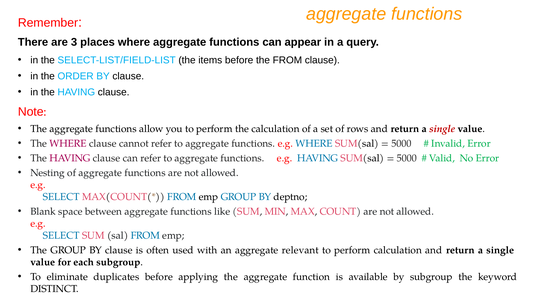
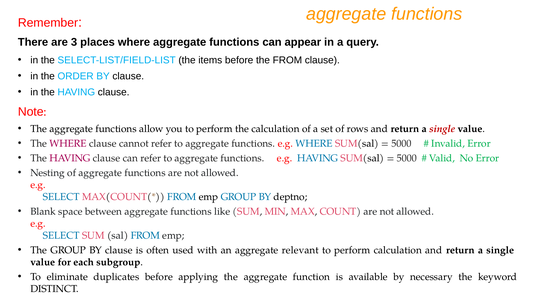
by subgroup: subgroup -> necessary (431, 277)
